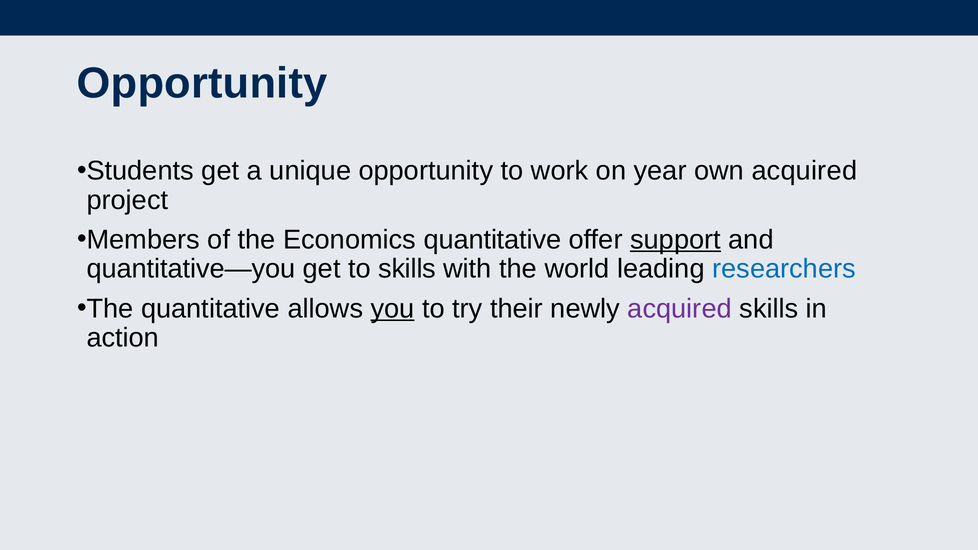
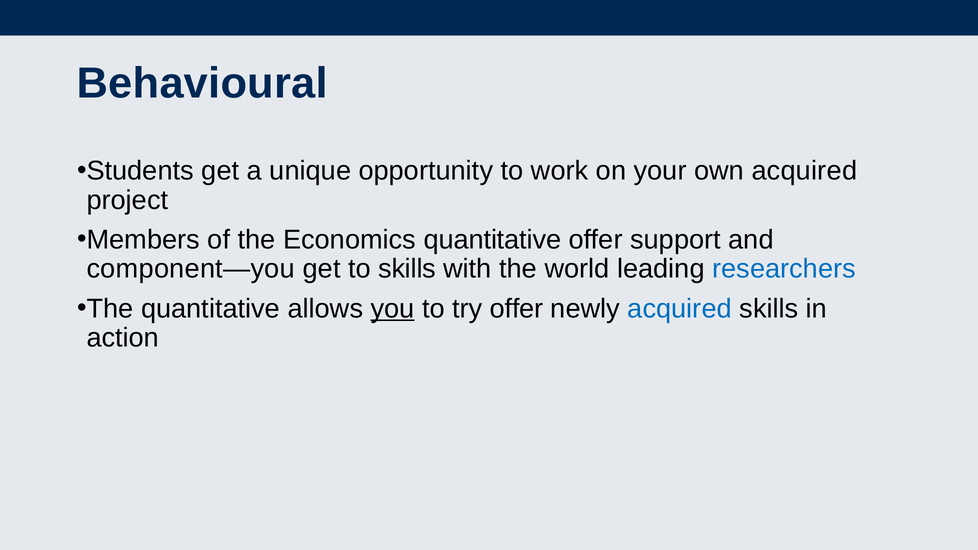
Opportunity: Opportunity -> Behavioural (202, 84)
year: year -> your (660, 171)
support underline: present -> none (676, 240)
quantitative—you: quantitative—you -> component—you (191, 269)
try their: their -> offer (517, 309)
acquired colour: purple -> blue (680, 309)
